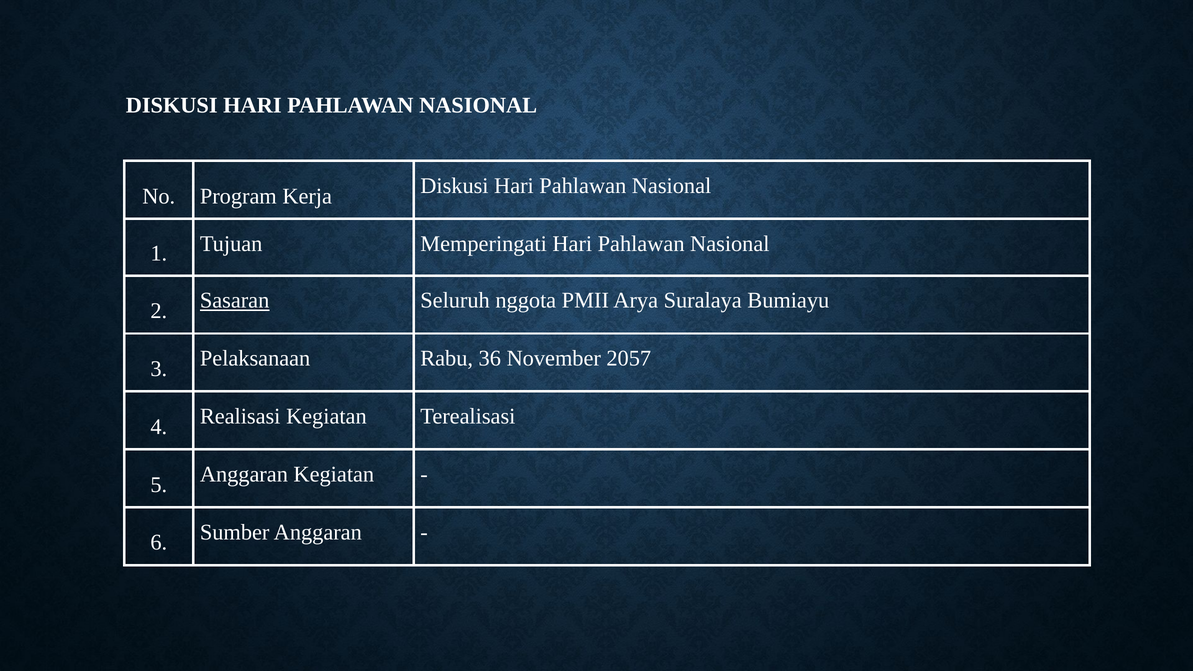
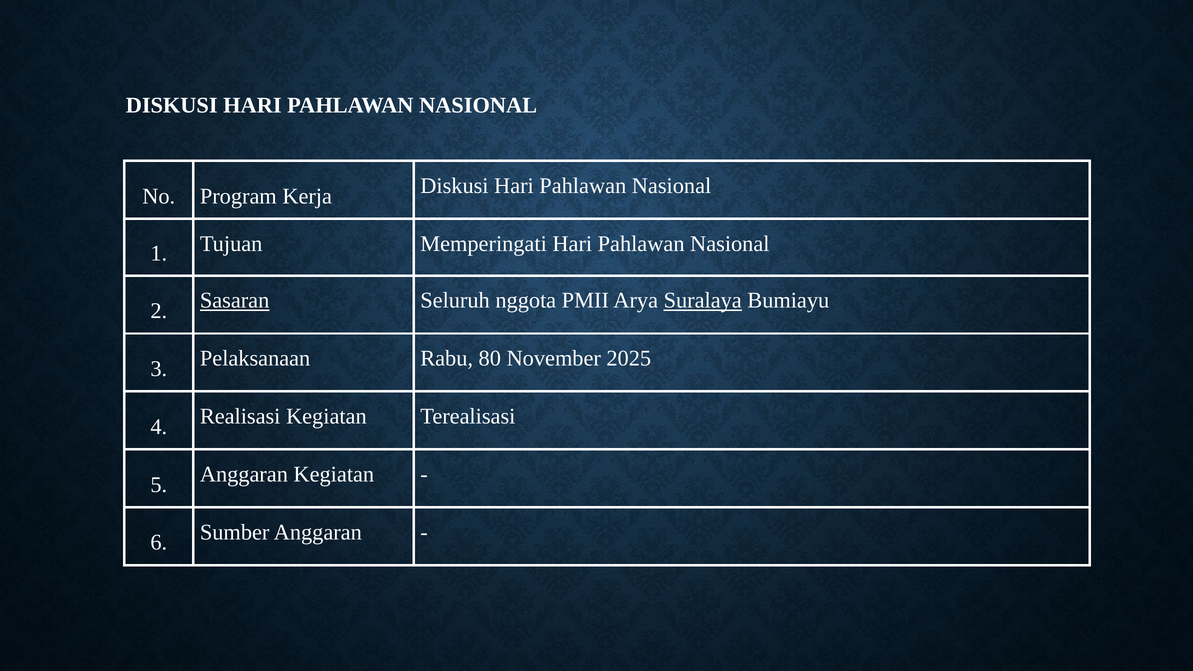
Suralaya underline: none -> present (703, 301)
36: 36 -> 80 (490, 359)
2057: 2057 -> 2025 (629, 359)
